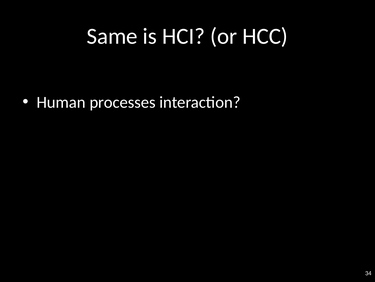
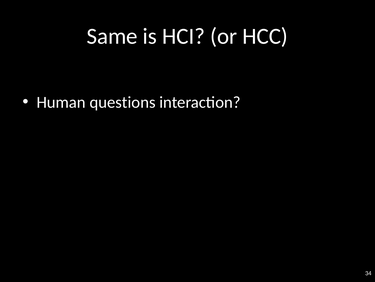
processes: processes -> questions (123, 102)
